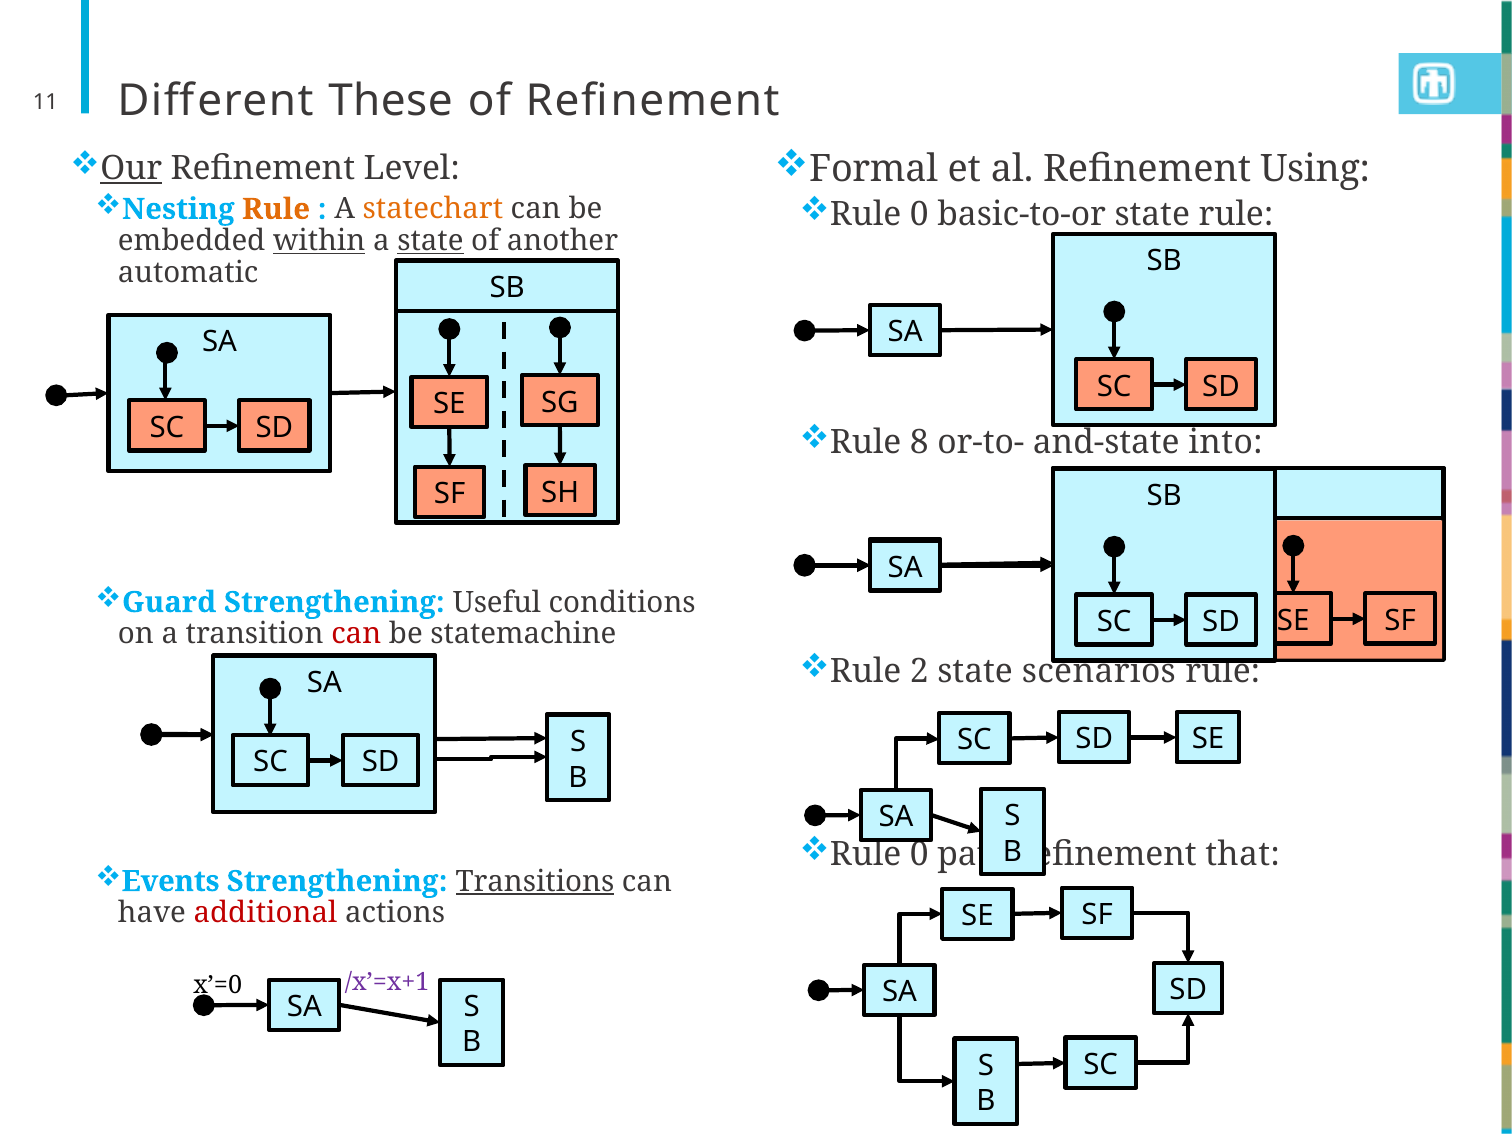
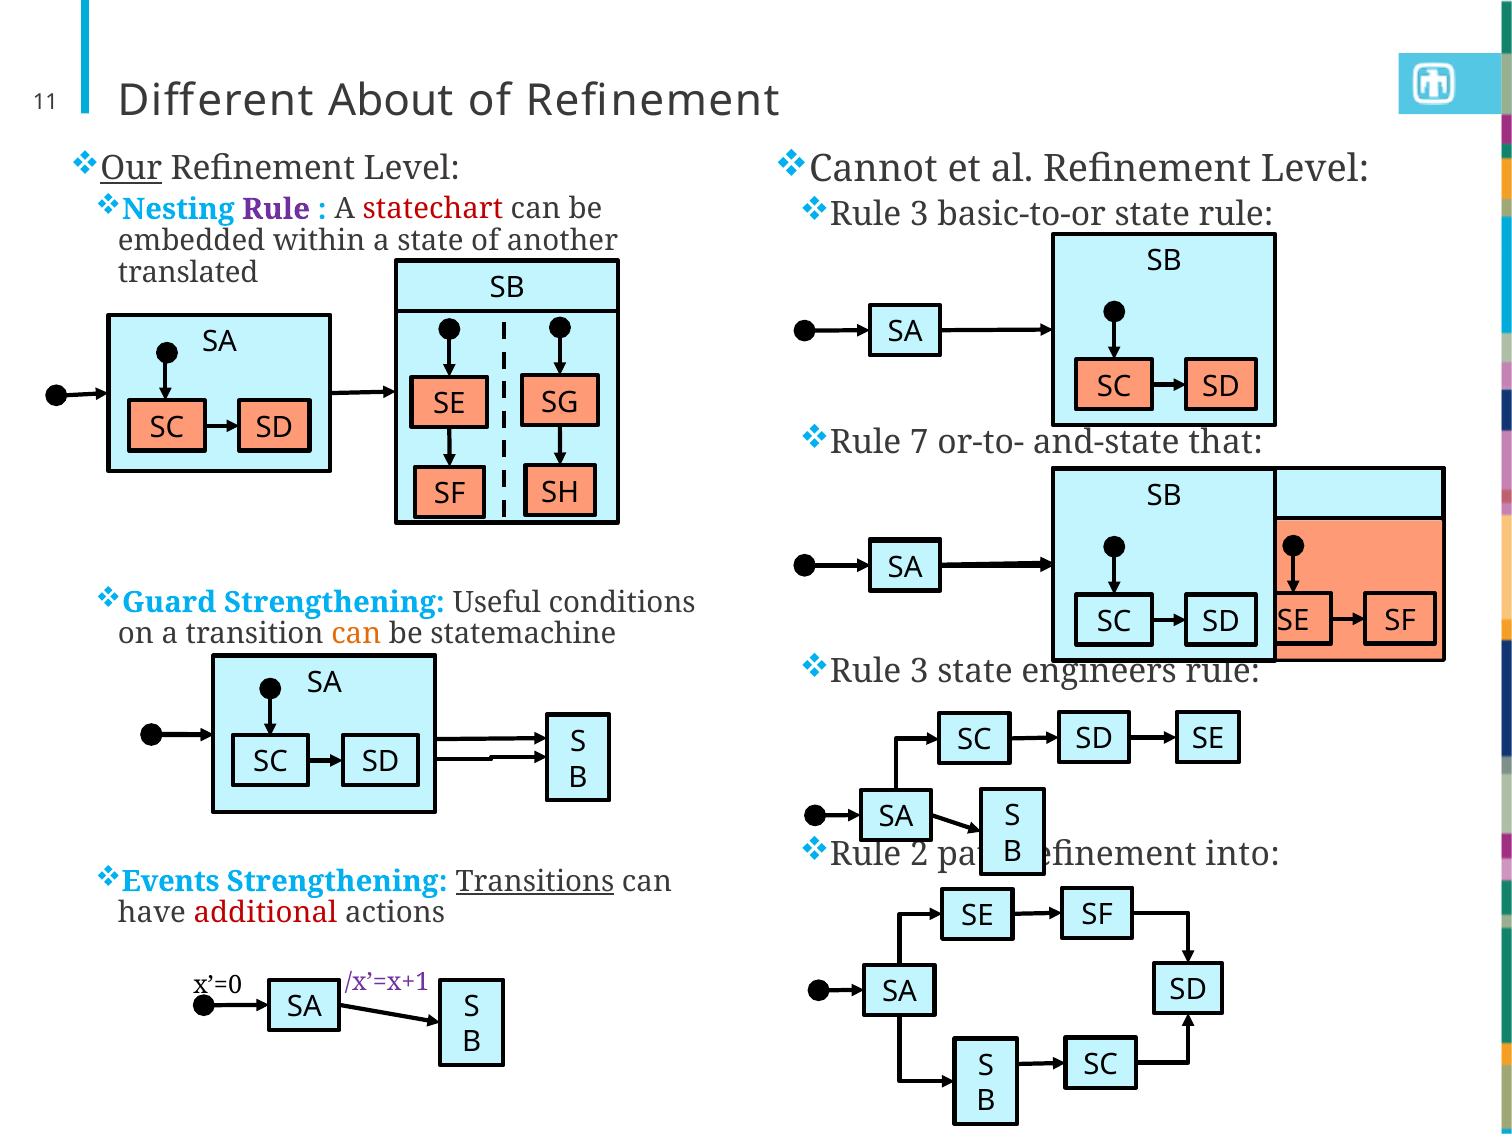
These: These -> About (391, 101)
Formal: Formal -> Cannot (873, 169)
al Refinement Using: Using -> Level (1315, 169)
Rule colour: orange -> purple (276, 209)
statechart colour: orange -> red (433, 209)
0: 0 -> 3 (919, 214)
within underline: present -> none (319, 241)
state underline: present -> none (430, 241)
automatic: automatic -> translated (188, 273)
8: 8 -> 7 (919, 443)
into: into -> that (1226, 443)
can colour: red -> orange (356, 634)
2: 2 -> 3 (919, 671)
scenarios: scenarios -> engineers (1099, 671)
0: 0 -> 2 (919, 854)
that: that -> into (1243, 854)
